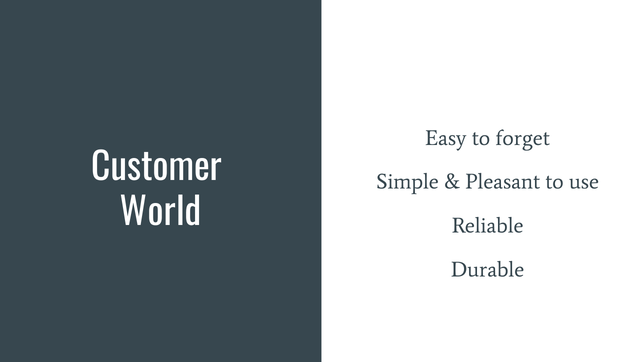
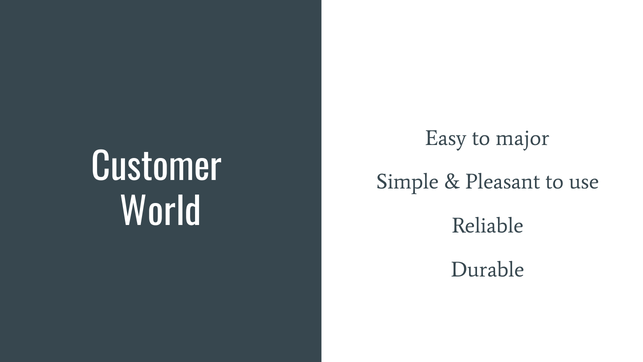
forget: forget -> major (523, 138)
